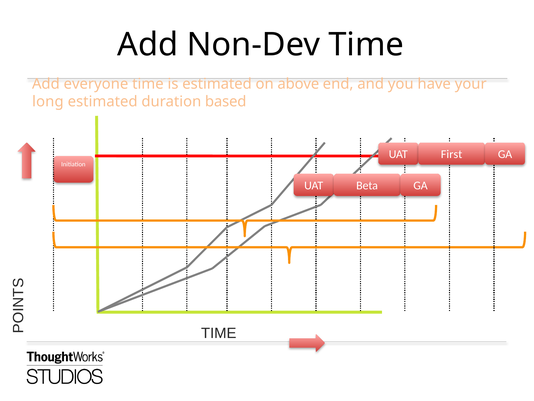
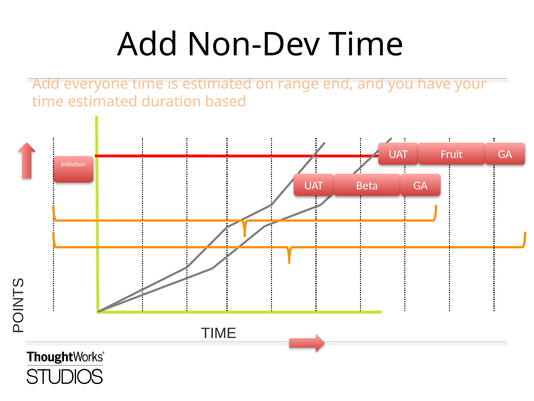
above: above -> range (298, 84)
long: long -> time (48, 102)
First: First -> Fruit (452, 154)
